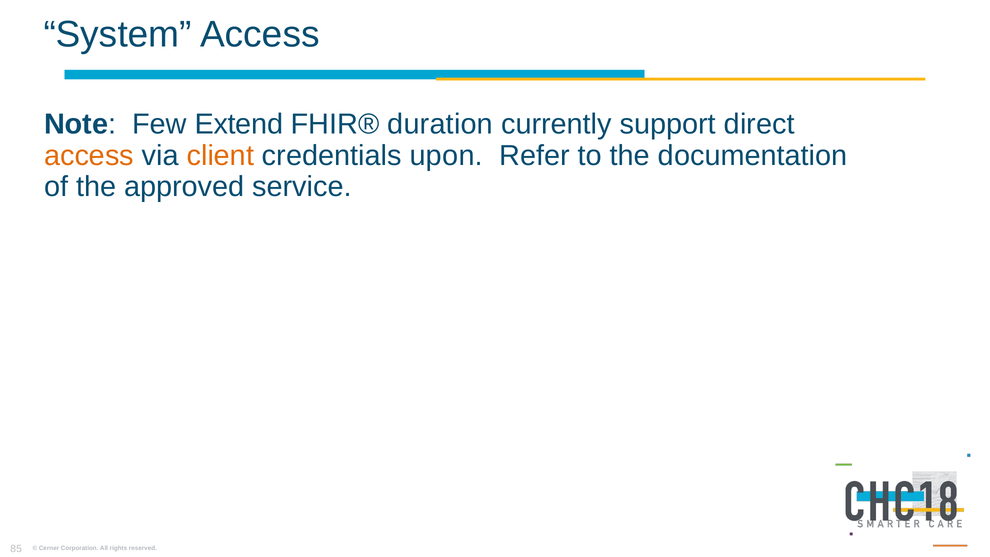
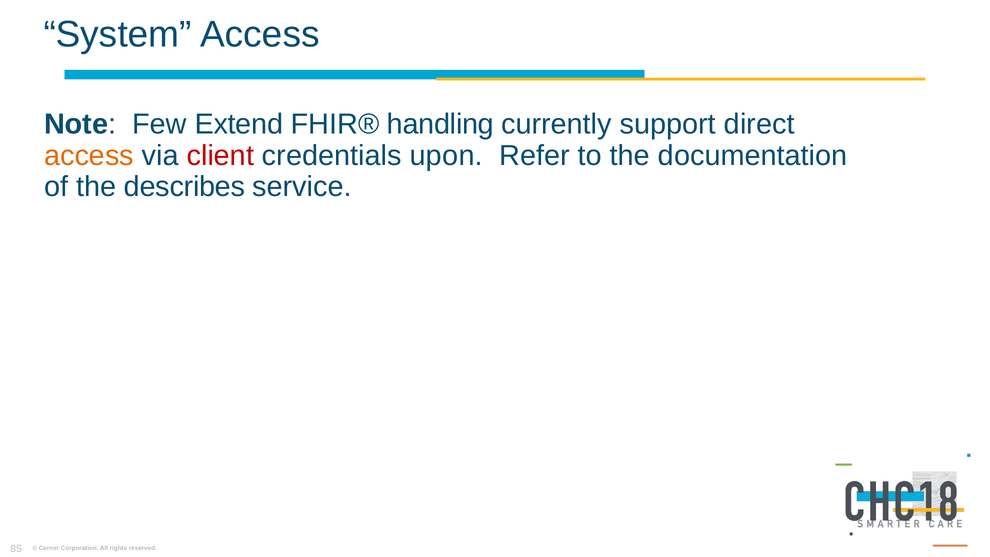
duration: duration -> handling (440, 124)
client colour: orange -> red (220, 155)
approved: approved -> describes (184, 187)
